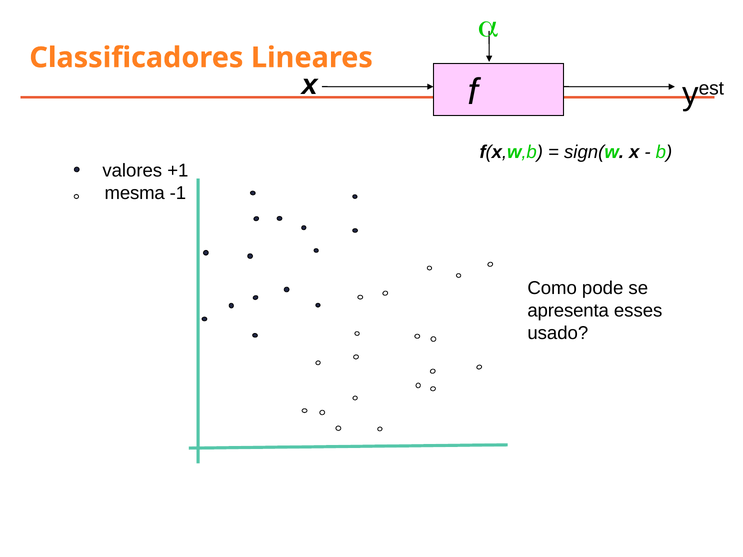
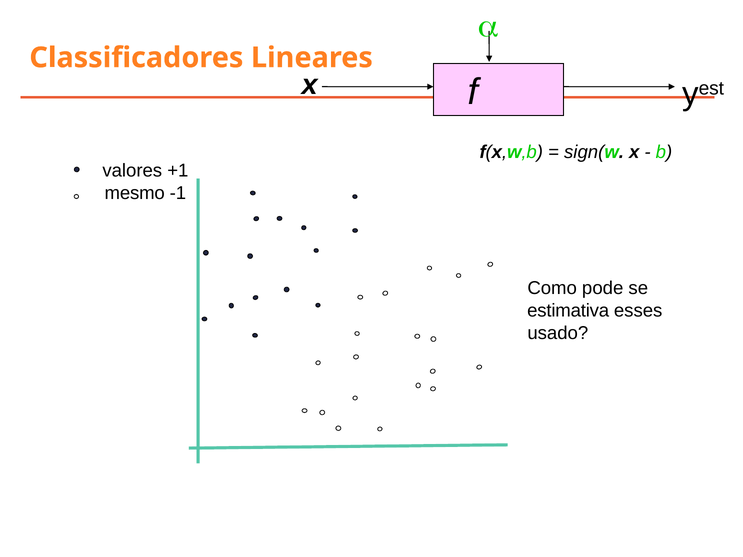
mesma: mesma -> mesmo (135, 193)
apresenta: apresenta -> estimativa (568, 311)
